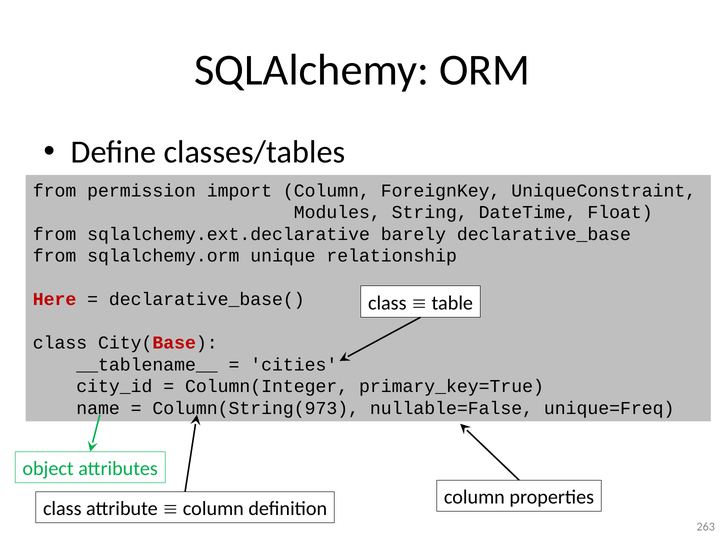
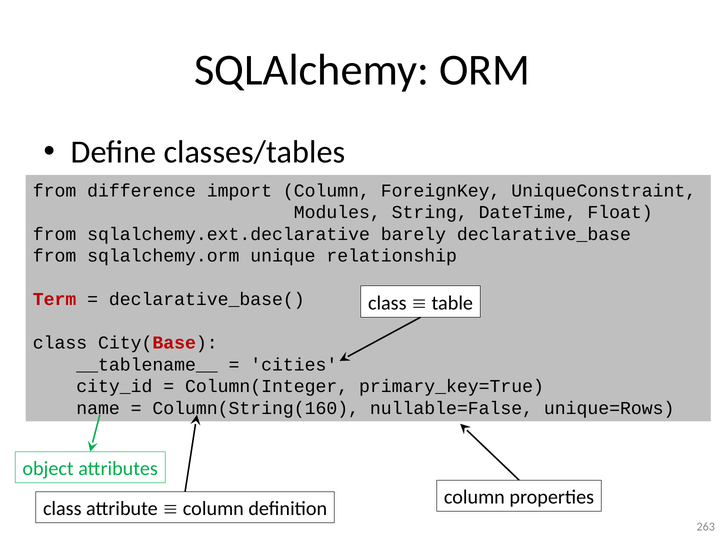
permission: permission -> difference (142, 191)
Here: Here -> Term (55, 299)
Column(String(973: Column(String(973 -> Column(String(160 (256, 408)
unique=Freq: unique=Freq -> unique=Rows (609, 408)
